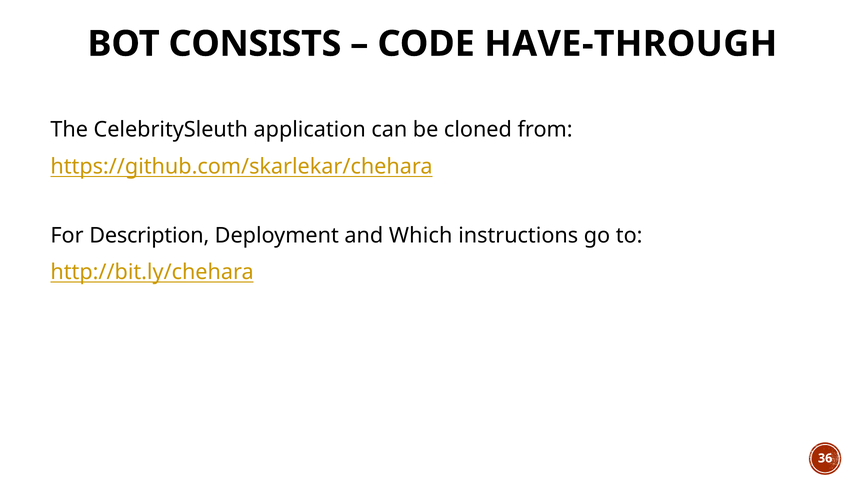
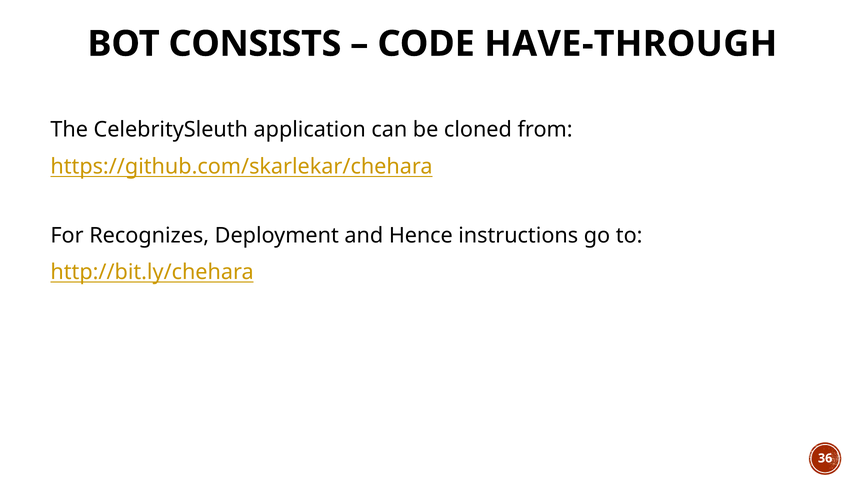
Description: Description -> Recognizes (149, 235)
Which: Which -> Hence (421, 235)
